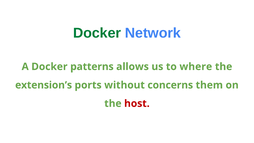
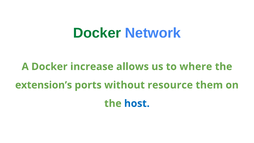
patterns: patterns -> increase (92, 67)
concerns: concerns -> resource (170, 85)
host colour: red -> blue (137, 103)
